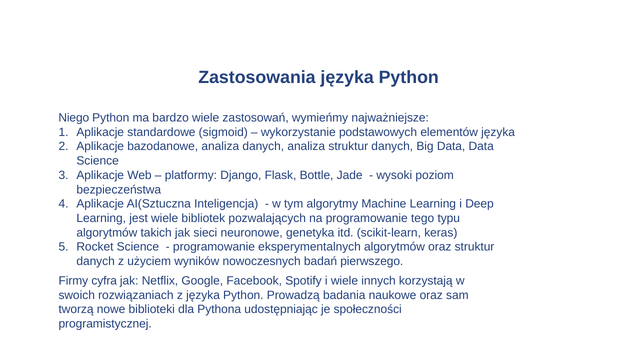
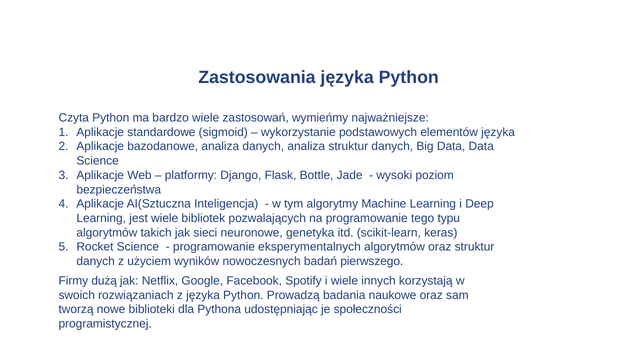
Niego: Niego -> Czyta (74, 118)
cyfra: cyfra -> dużą (104, 281)
